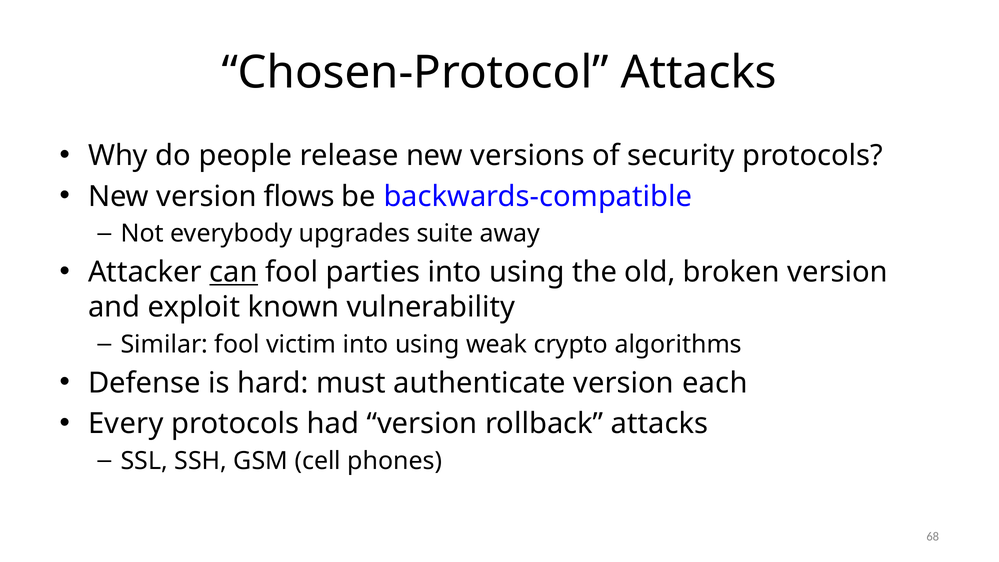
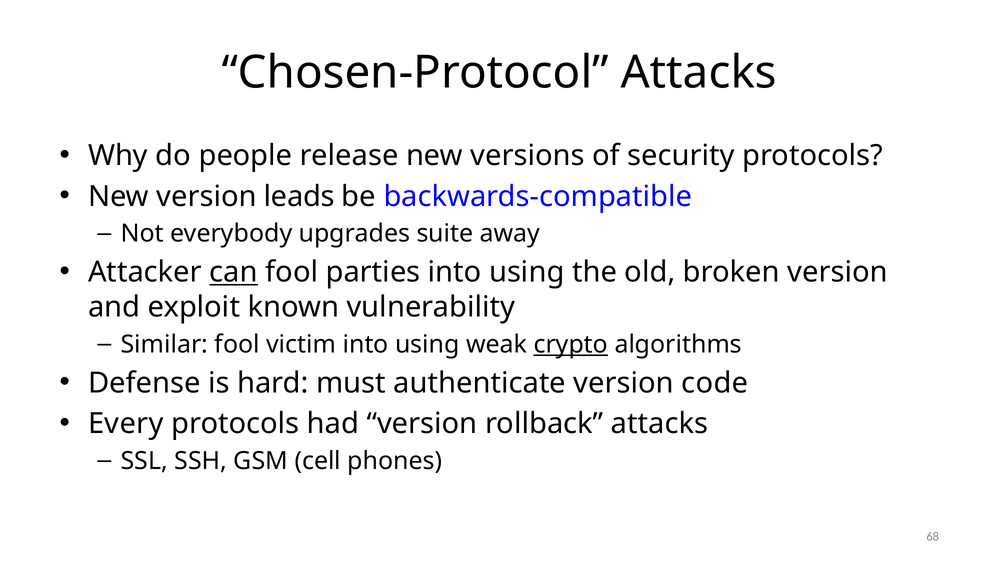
flows: flows -> leads (299, 196)
crypto underline: none -> present (571, 344)
each: each -> code (715, 383)
